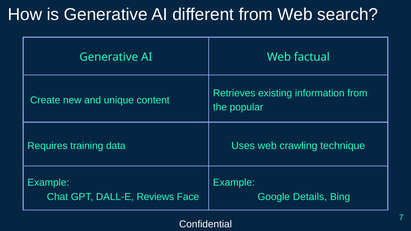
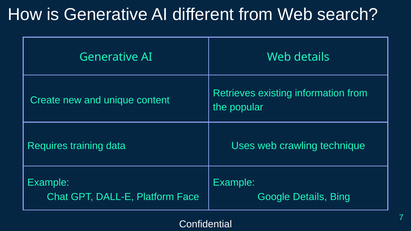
Web factual: factual -> details (312, 57)
Reviews: Reviews -> Platform (155, 197)
